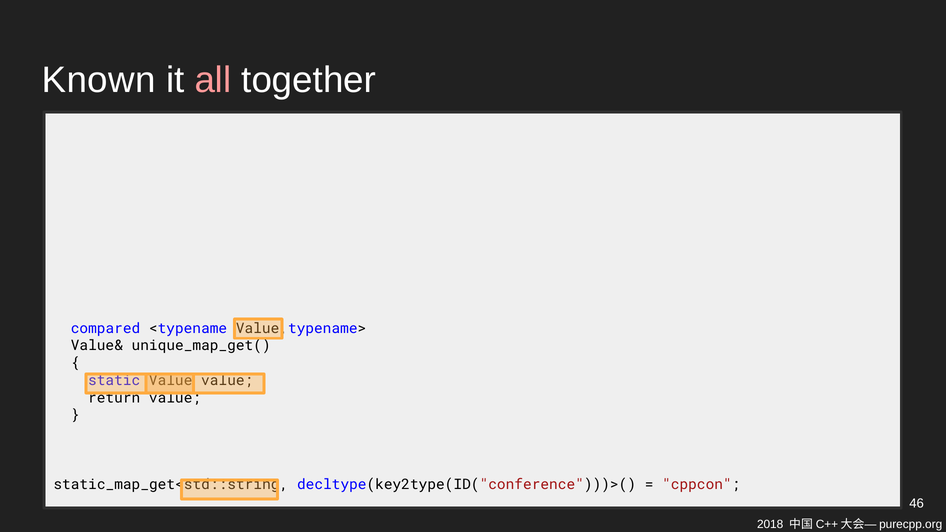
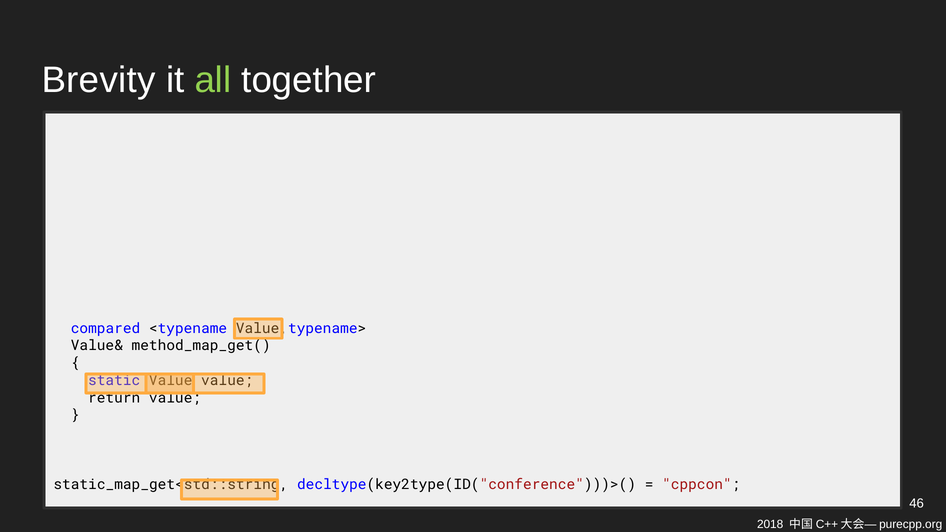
Known: Known -> Brevity (99, 80)
all colour: pink -> light green (213, 80)
unique_map_get(: unique_map_get( -> method_map_get( (201, 346)
